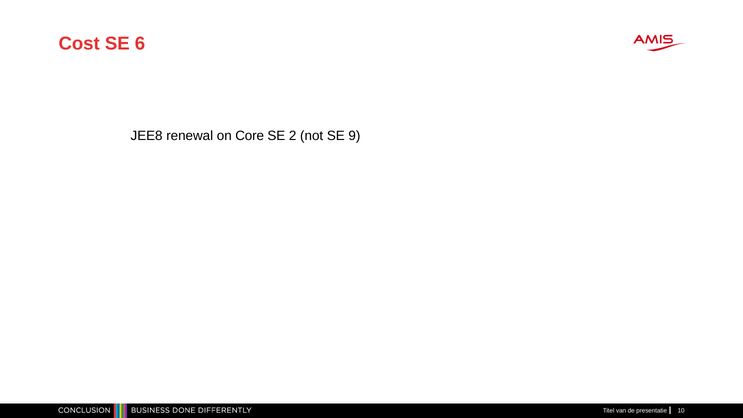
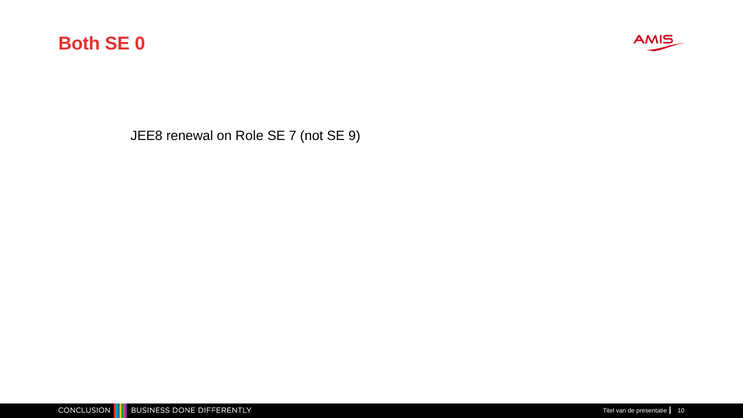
Cost: Cost -> Both (79, 43)
6: 6 -> 0 (140, 43)
Core: Core -> Role (250, 136)
2: 2 -> 7 (293, 136)
